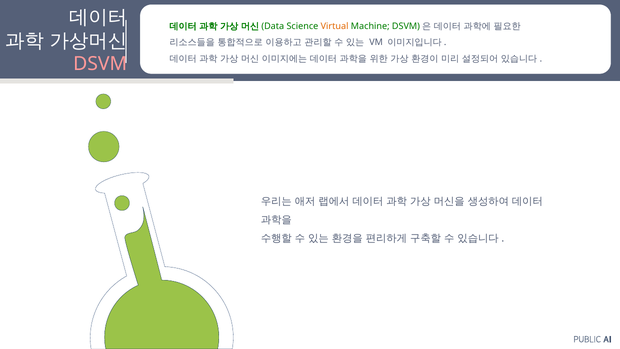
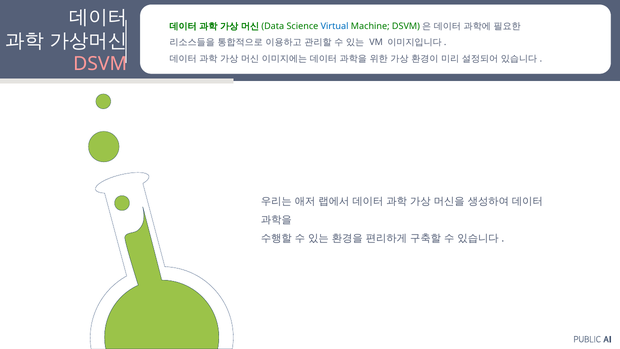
Virtual colour: orange -> blue (335, 26)
